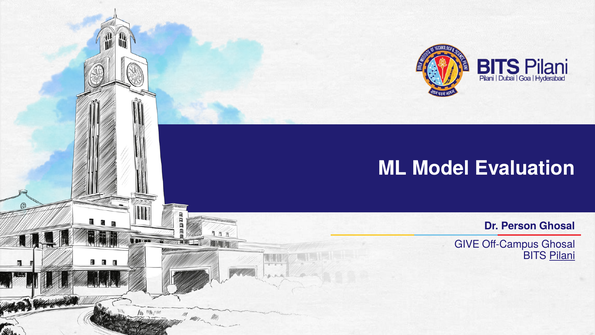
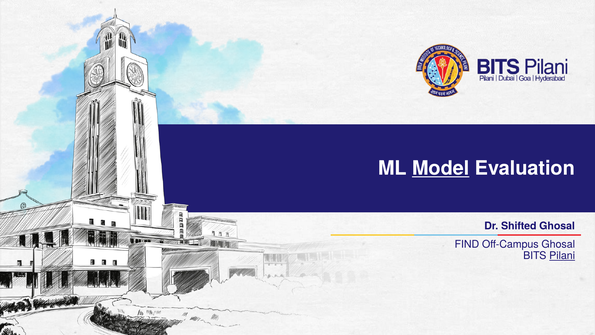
Model underline: none -> present (441, 168)
Person: Person -> Shifted (519, 226)
GIVE: GIVE -> FIND (467, 244)
